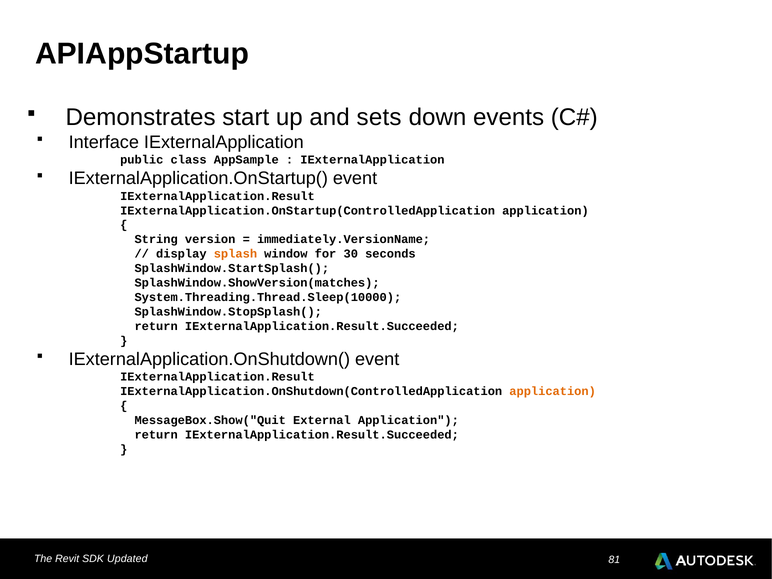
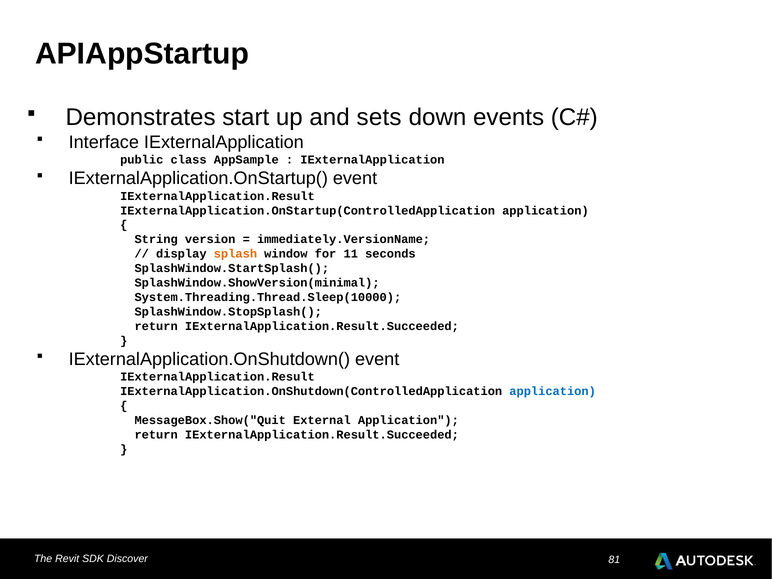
30: 30 -> 11 (351, 254)
SplashWindow.ShowVersion(matches: SplashWindow.ShowVersion(matches -> SplashWindow.ShowVersion(minimal (257, 283)
application colour: orange -> blue (553, 391)
Updated: Updated -> Discover (127, 559)
